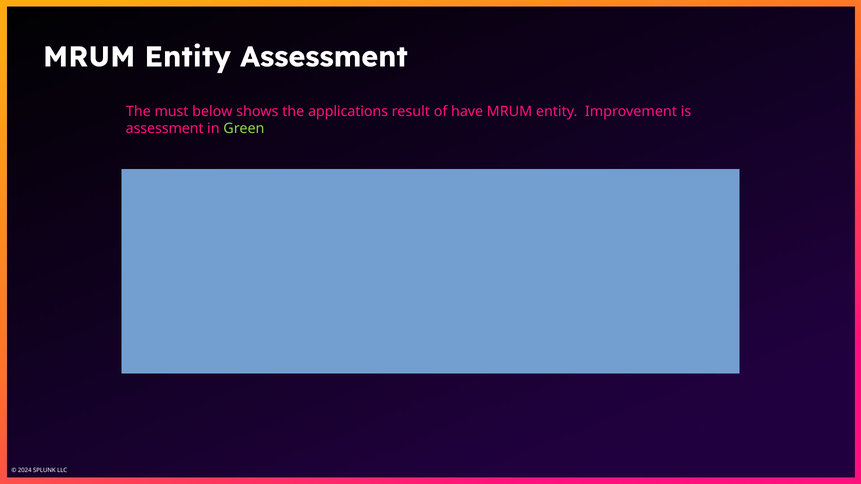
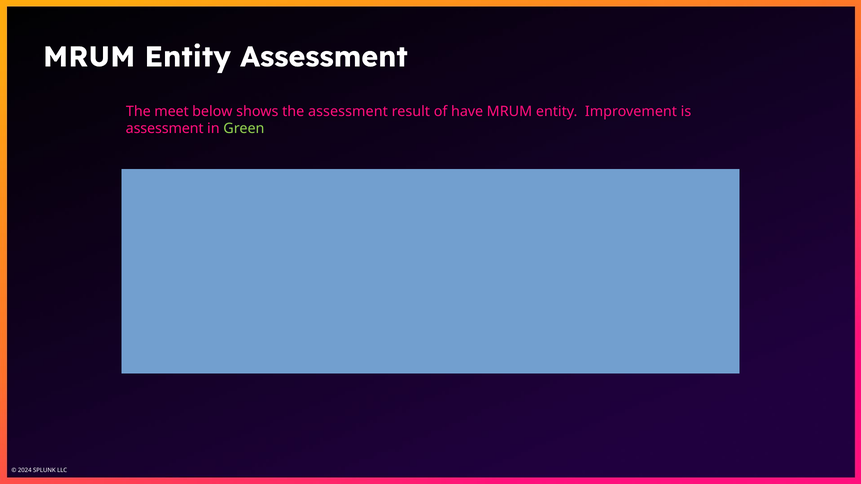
must: must -> meet (172, 111)
the applications: applications -> assessment (348, 111)
